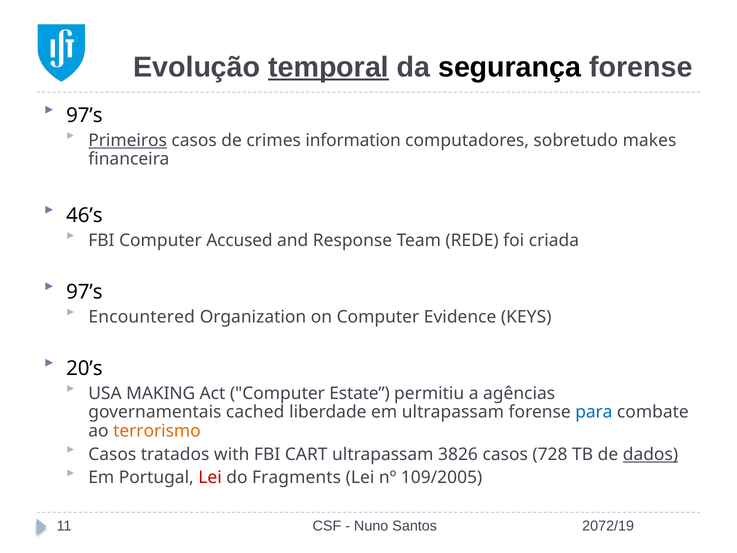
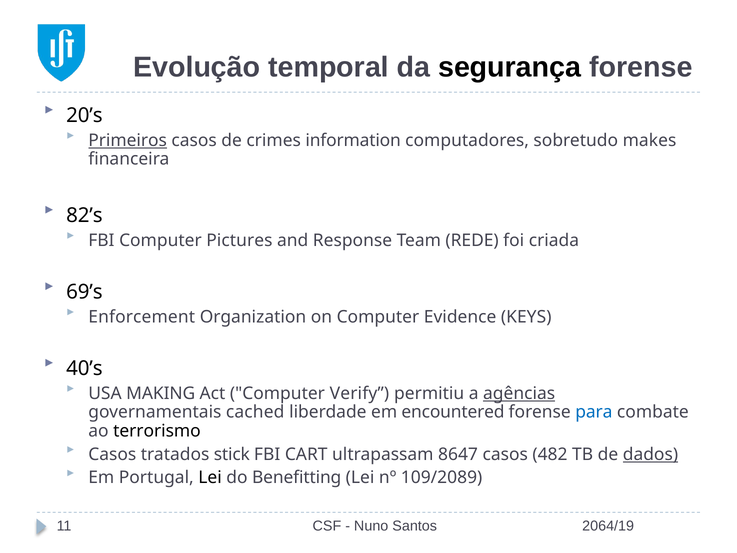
temporal underline: present -> none (329, 67)
97’s: 97’s -> 20’s (84, 116)
46’s: 46’s -> 82’s (84, 216)
Accused: Accused -> Pictures (239, 240)
97’s: 97’s -> 69’s (84, 292)
Encountered: Encountered -> Enforcement (142, 317)
20’s: 20’s -> 40’s (84, 369)
Estate: Estate -> Verify (359, 393)
agências underline: none -> present (519, 393)
em ultrapassam: ultrapassam -> encountered (453, 412)
terrorismo colour: orange -> black (157, 431)
with: with -> stick (232, 454)
3826: 3826 -> 8647 (458, 454)
728: 728 -> 482 (550, 454)
Lei colour: red -> black (210, 478)
Fragments: Fragments -> Benefitting (297, 478)
109/2005: 109/2005 -> 109/2089 (442, 478)
2072/19: 2072/19 -> 2064/19 (608, 526)
